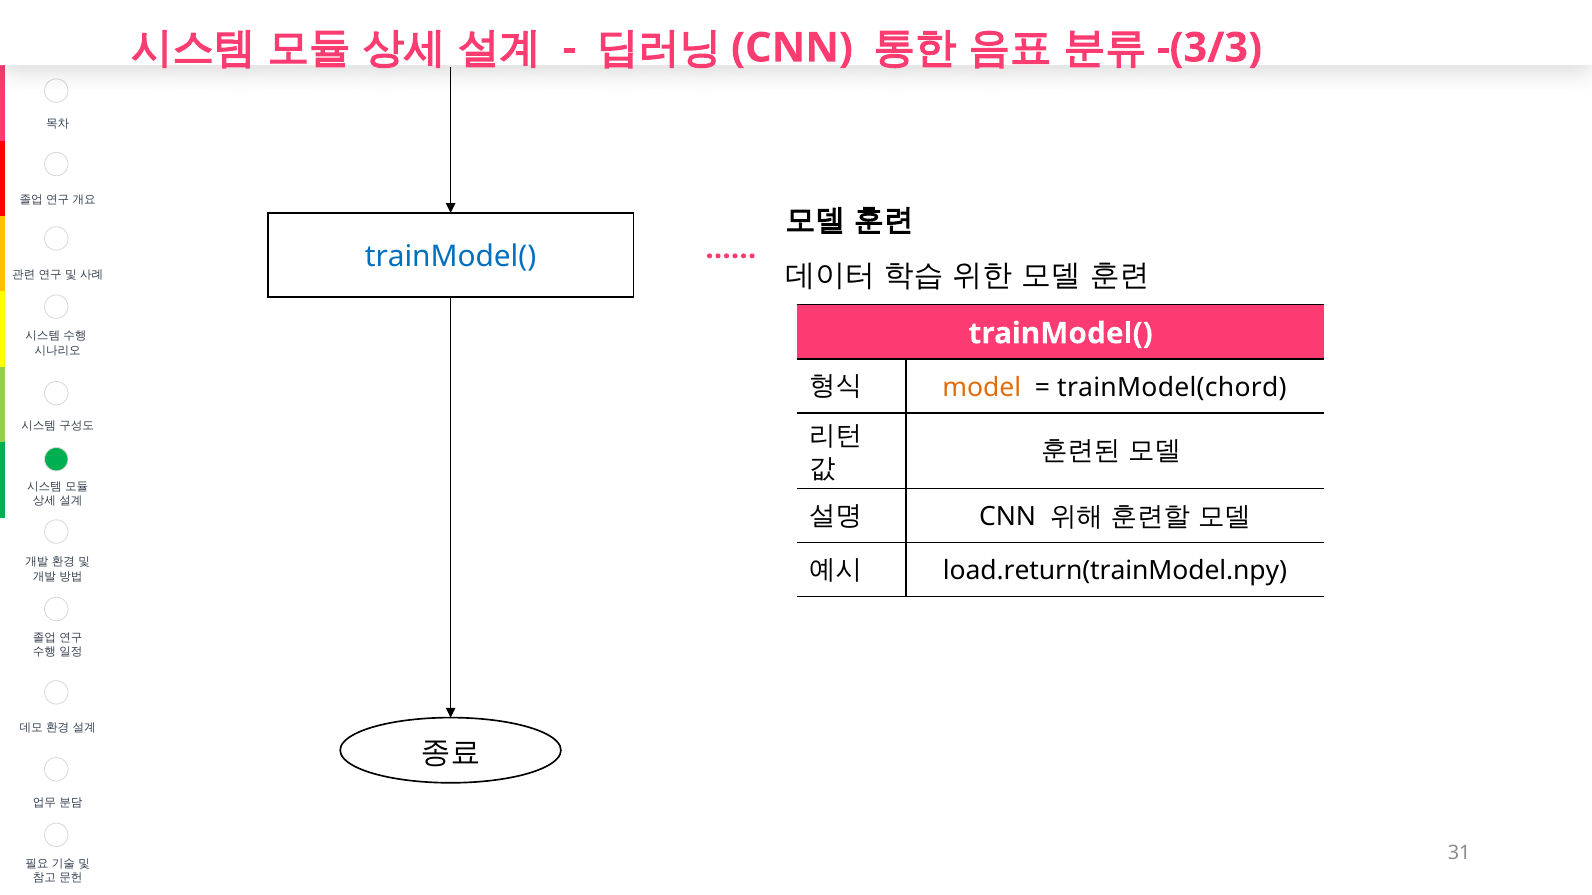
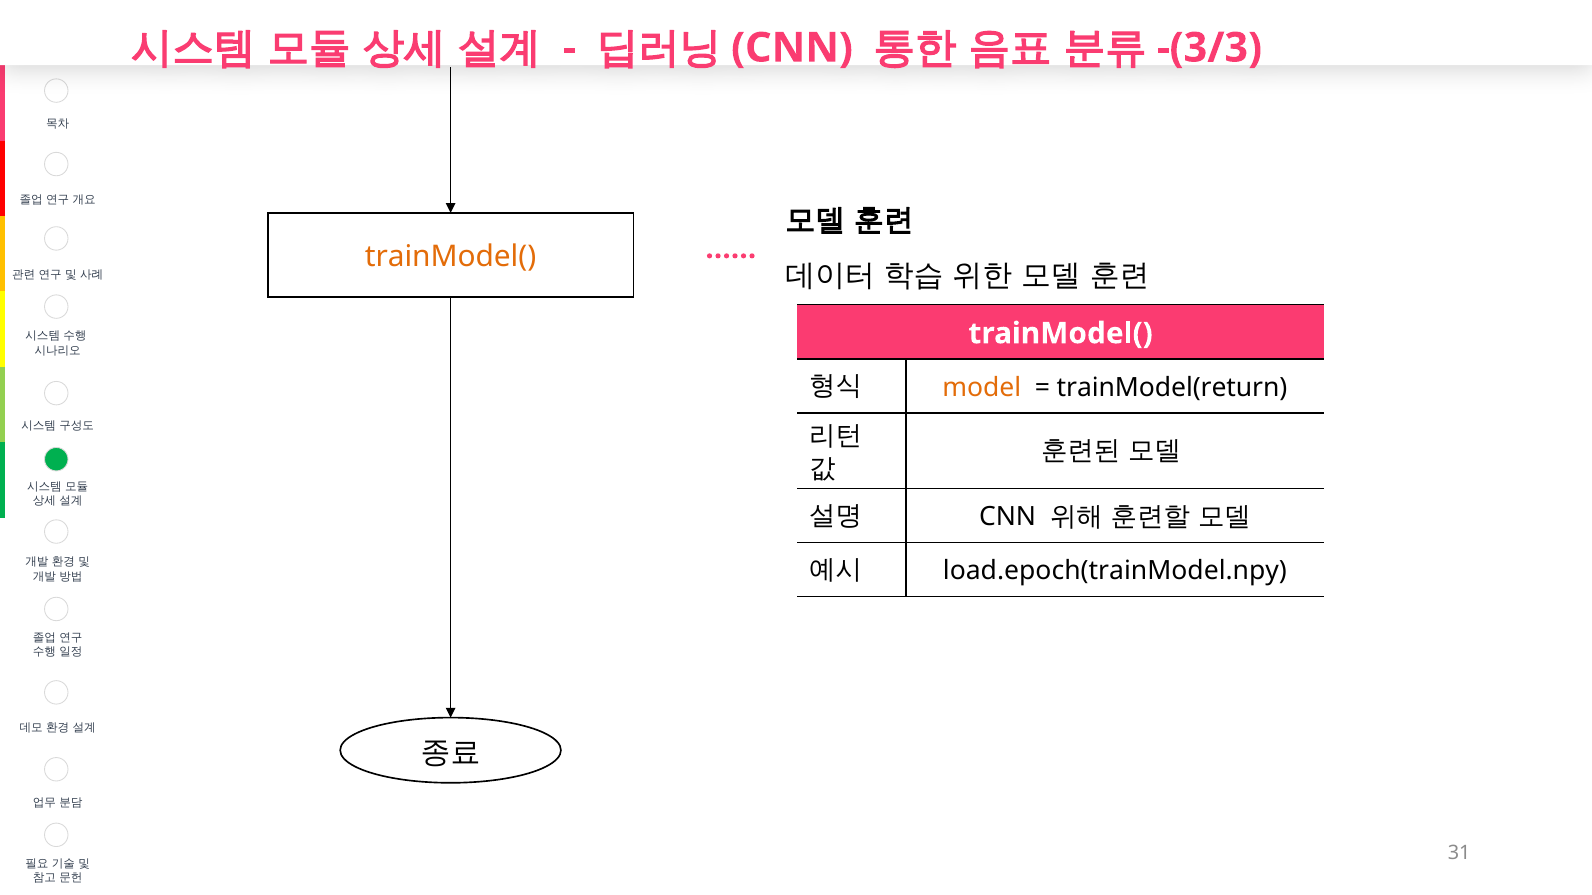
trainModel( colour: blue -> orange (451, 257)
trainModel(chord: trainModel(chord -> trainModel(return (1172, 388)
load.return(trainModel.npy: load.return(trainModel.npy -> load.epoch(trainModel.npy (1115, 571)
